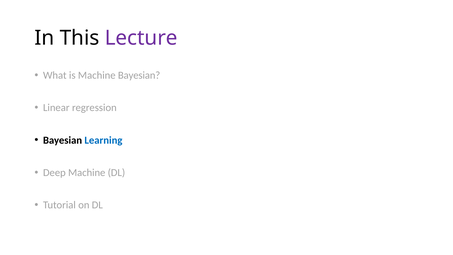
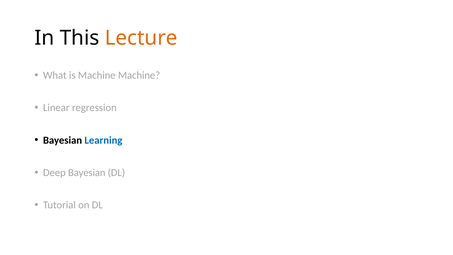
Lecture colour: purple -> orange (141, 38)
Machine Bayesian: Bayesian -> Machine (139, 75)
Deep Machine: Machine -> Bayesian (87, 173)
